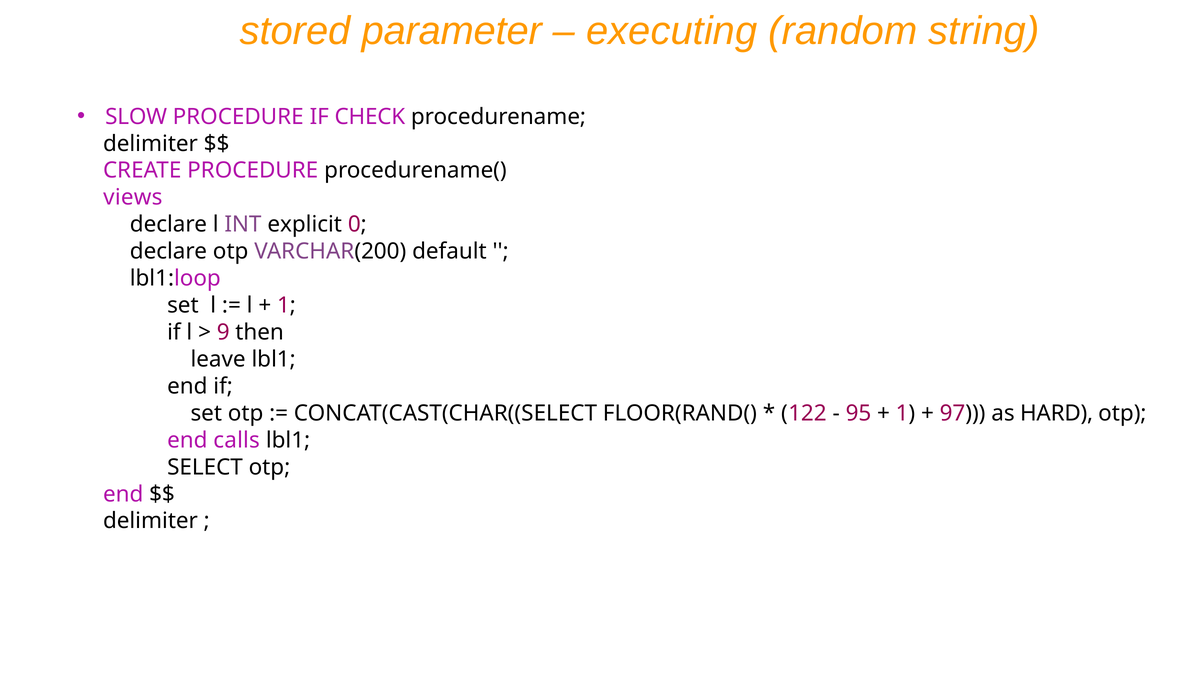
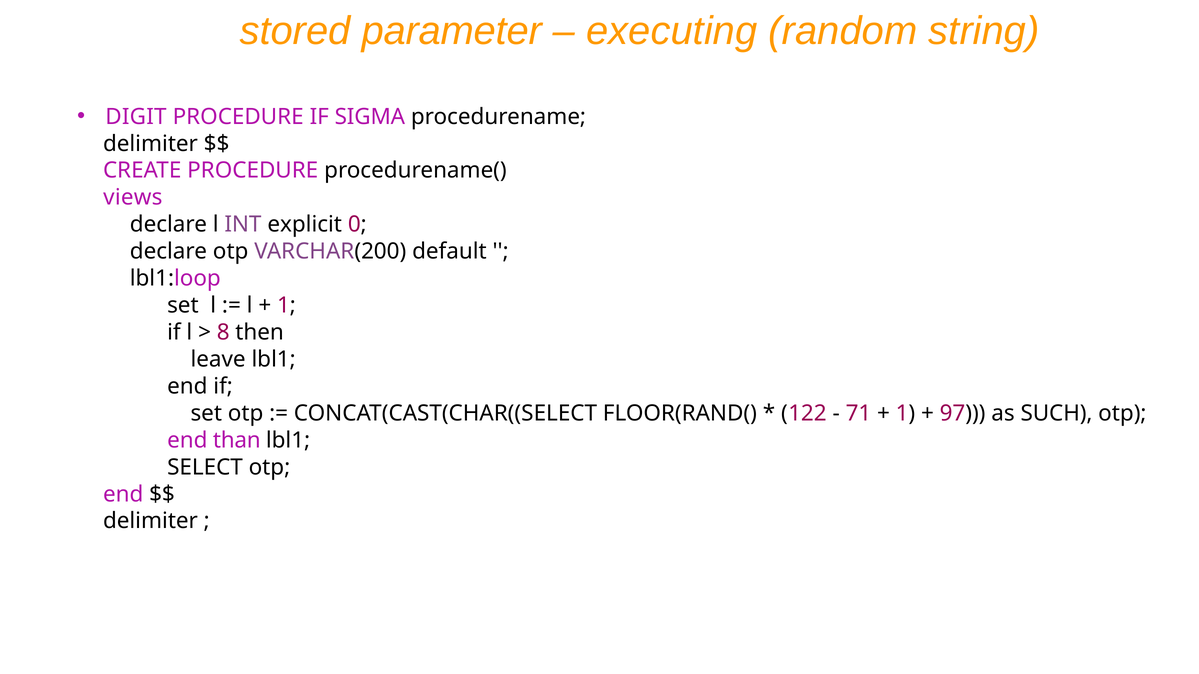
SLOW: SLOW -> DIGIT (136, 117)
CHECK: CHECK -> SIGMA (370, 117)
9: 9 -> 8 (223, 333)
95: 95 -> 71 (858, 413)
HARD: HARD -> SUCH (1057, 413)
calls: calls -> than (237, 440)
